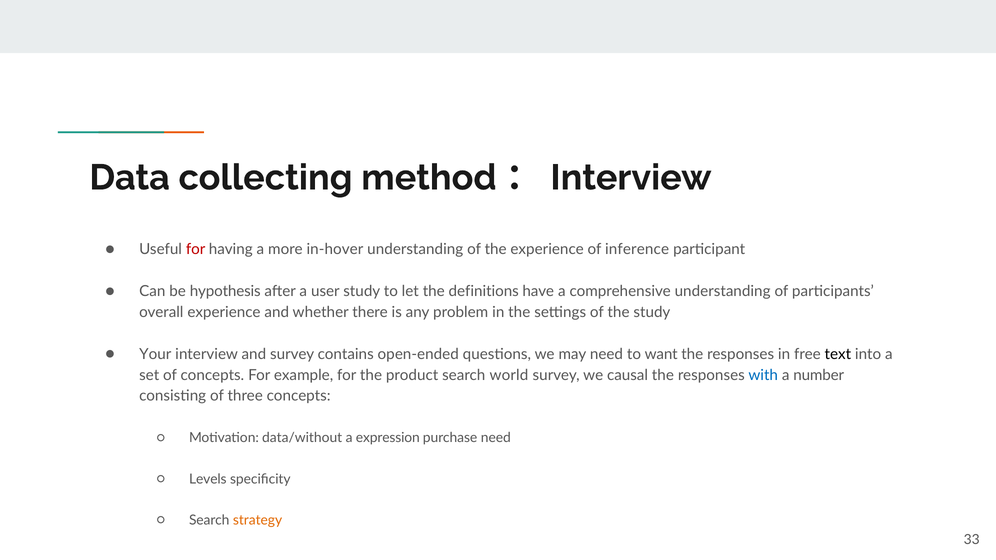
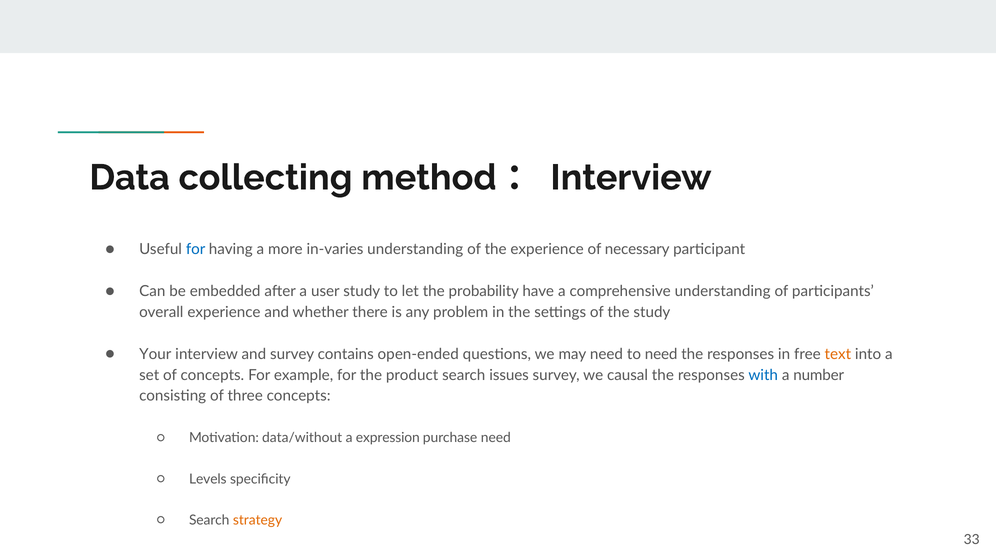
for colour: red -> blue (196, 249)
in-hover: in-hover -> in-varies (335, 249)
inference: inference -> necessary (637, 249)
hypothesis: hypothesis -> embedded (225, 291)
definitions: definitions -> probability (484, 291)
to want: want -> need (661, 354)
text colour: black -> orange (838, 354)
world: world -> issues (509, 375)
